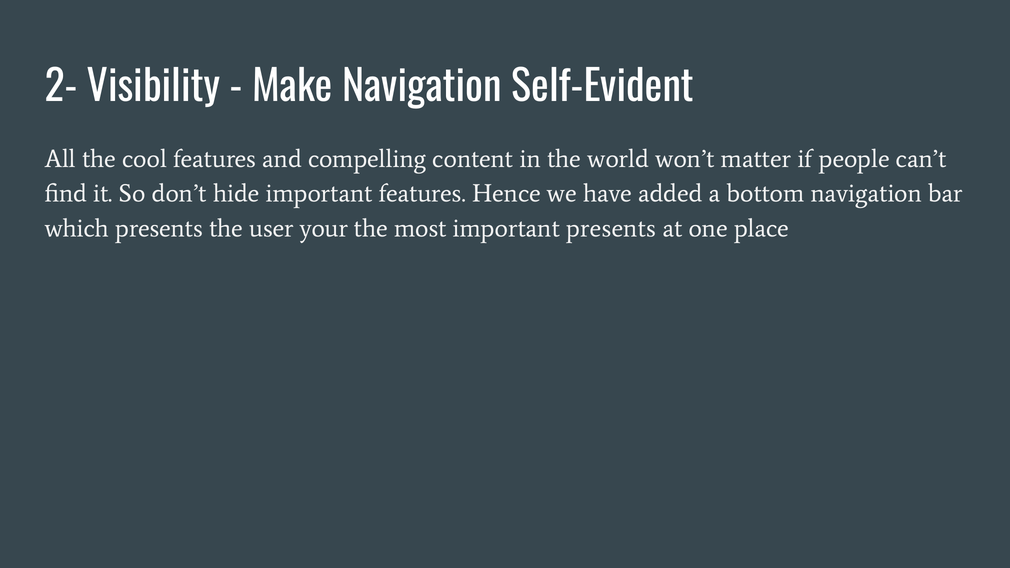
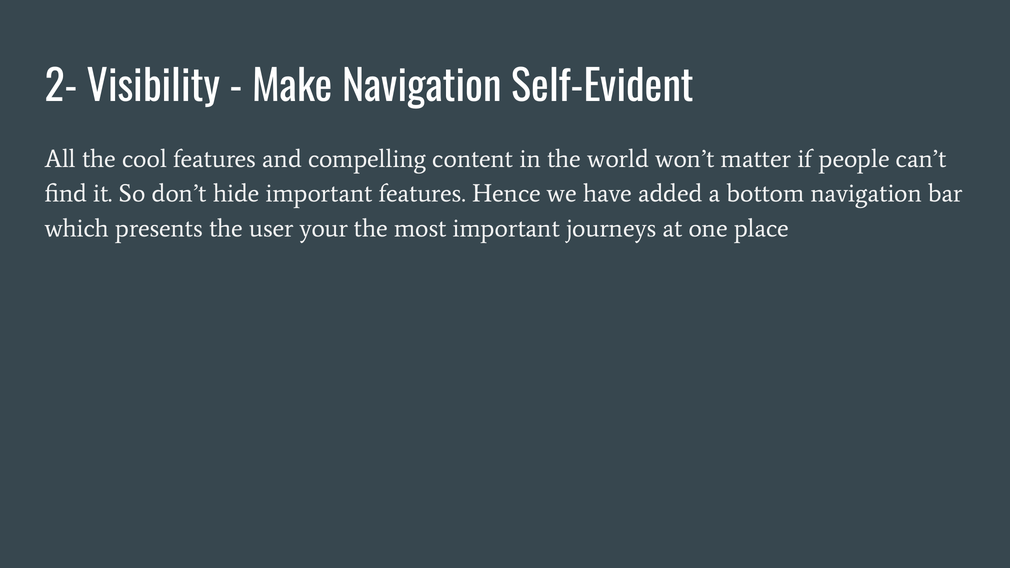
important presents: presents -> journeys (611, 229)
